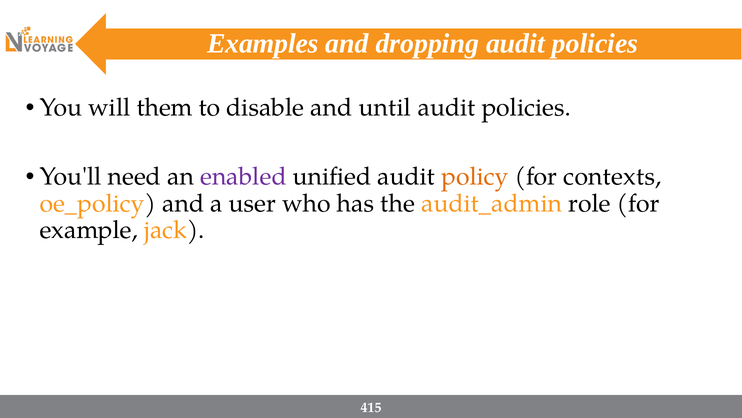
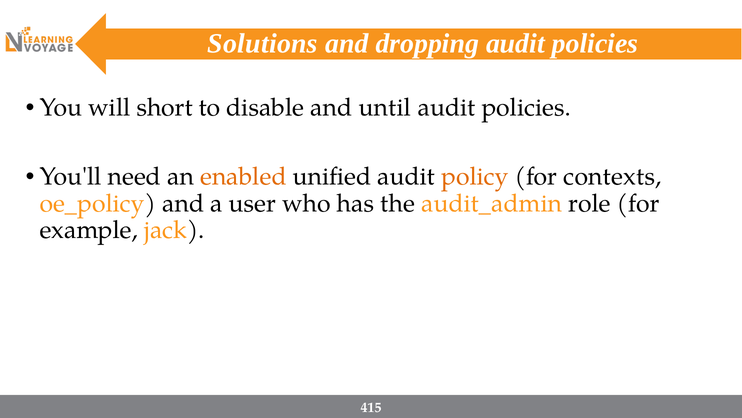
Examples: Examples -> Solutions (263, 44)
them: them -> short (165, 108)
enabled colour: purple -> orange (243, 176)
